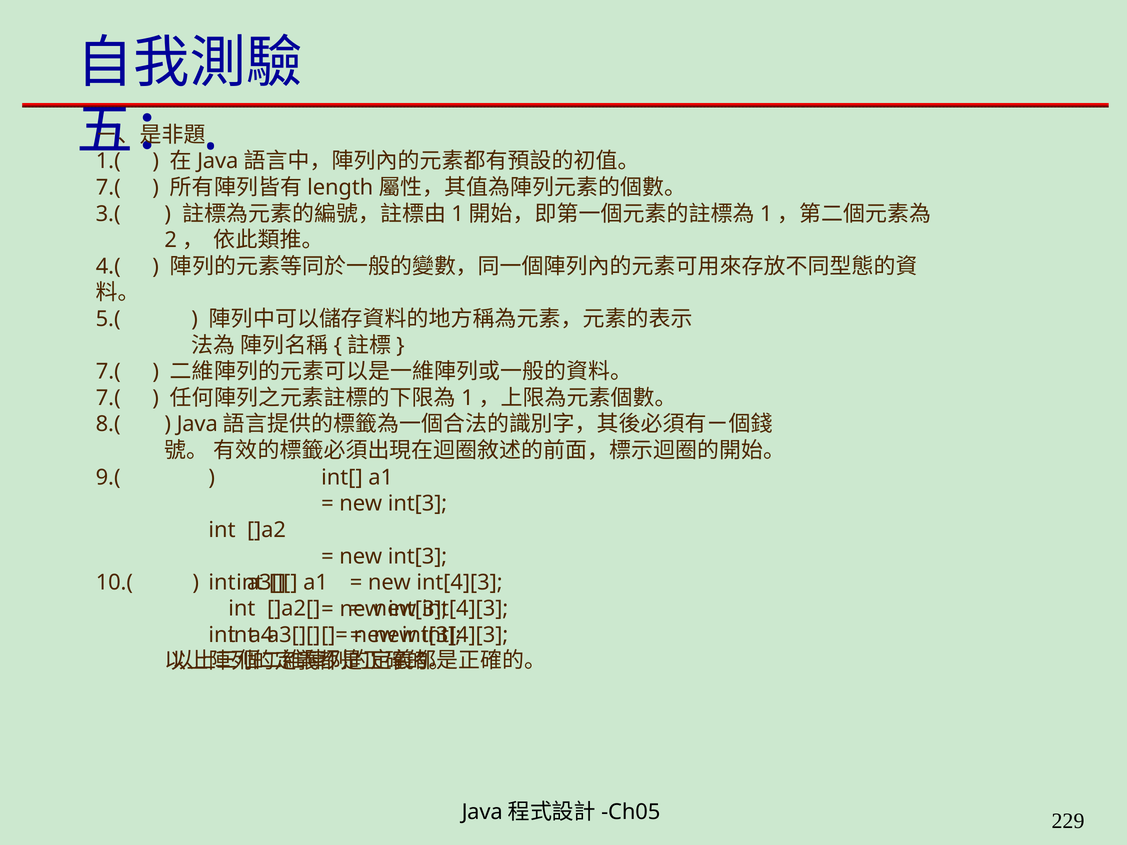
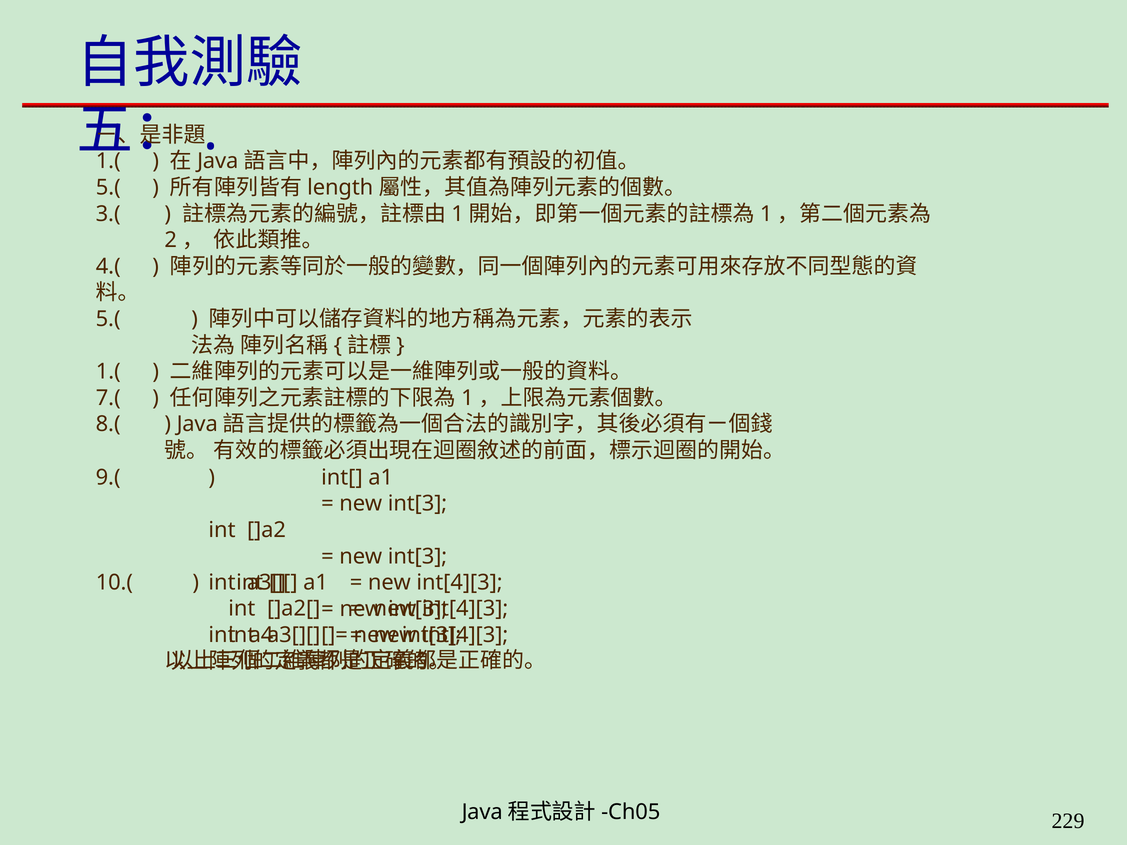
7.(: 7.( -> 5.( (108, 188)
7.(: 7.( -> 1.( (108, 372)
